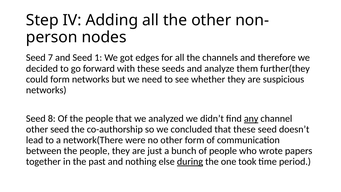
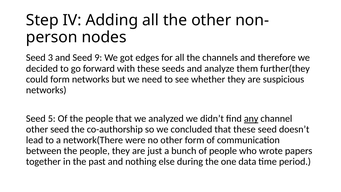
7: 7 -> 3 (50, 58)
1: 1 -> 9 (98, 58)
8: 8 -> 5 (52, 118)
during underline: present -> none (190, 161)
took: took -> data (247, 161)
